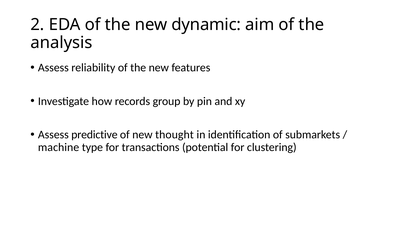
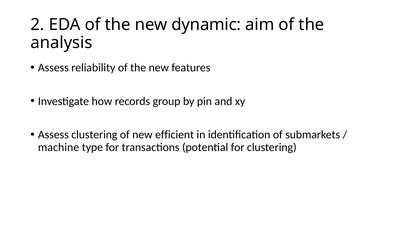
Assess predictive: predictive -> clustering (94, 135)
thought: thought -> efficient (175, 135)
